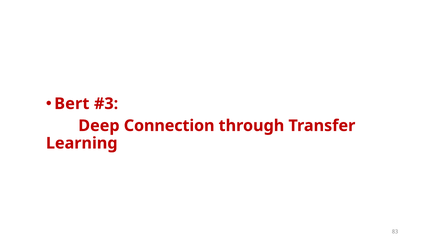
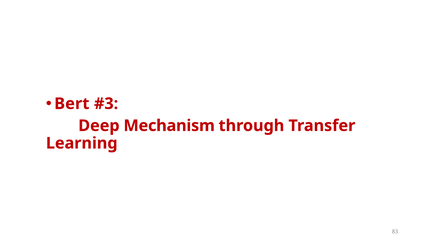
Connection: Connection -> Mechanism (169, 125)
